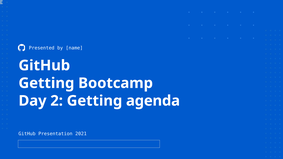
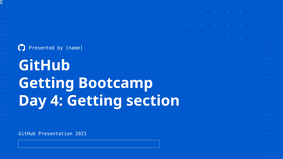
2: 2 -> 4 (57, 101)
agenda: agenda -> section (153, 101)
